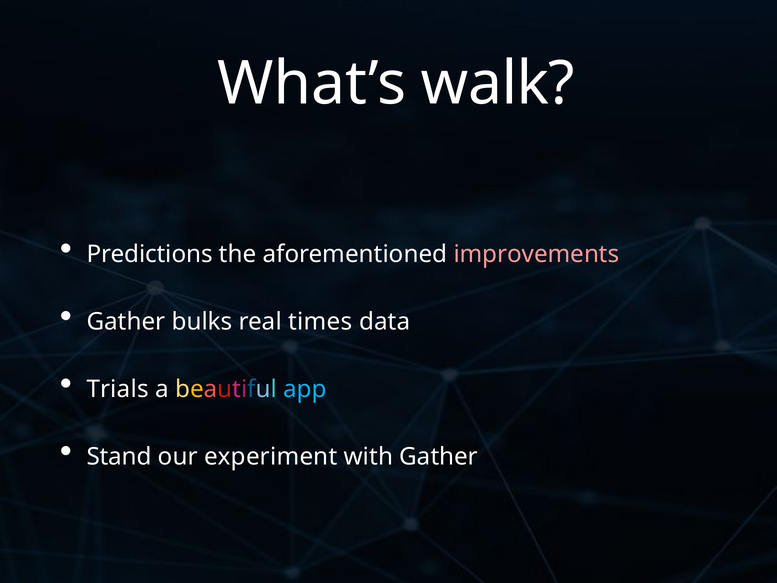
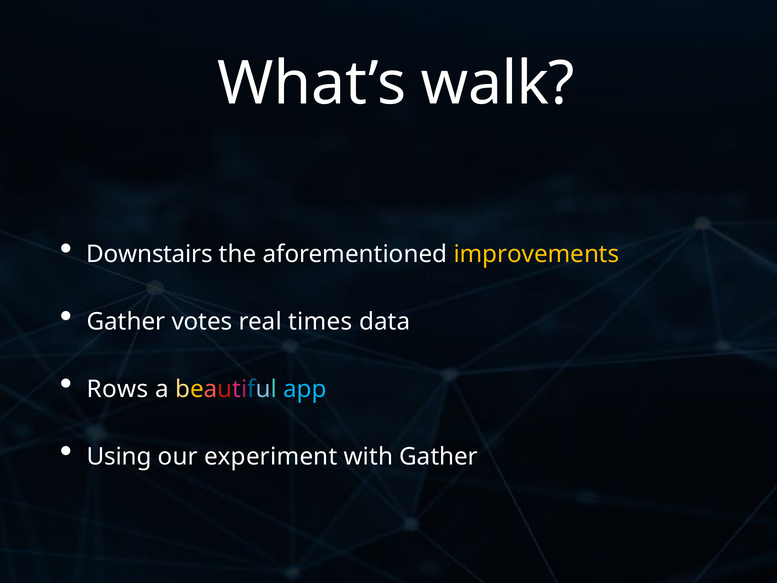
Predictions: Predictions -> Downstairs (150, 254)
improvements colour: pink -> yellow (536, 254)
bulks: bulks -> votes (202, 321)
Trials: Trials -> Rows (118, 389)
Stand: Stand -> Using (119, 456)
